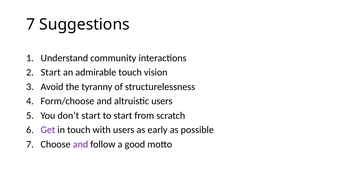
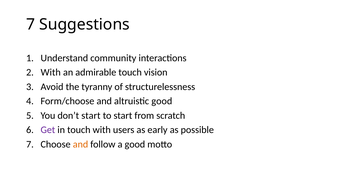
Start: Start -> With (51, 72)
altruistic users: users -> good (162, 101)
and colour: purple -> orange (80, 144)
